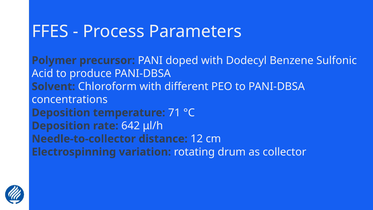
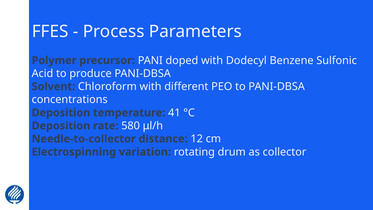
71: 71 -> 41 (174, 113)
642: 642 -> 580 (131, 126)
